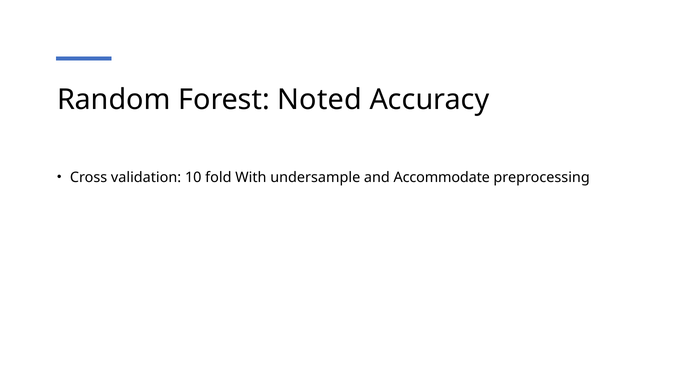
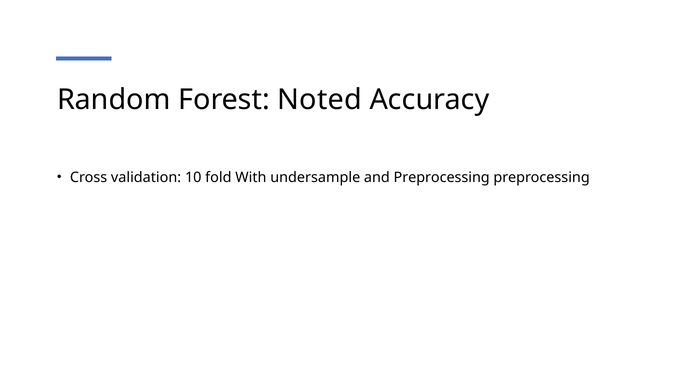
and Accommodate: Accommodate -> Preprocessing (442, 177)
